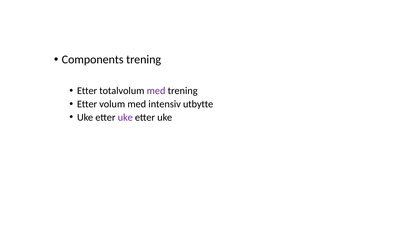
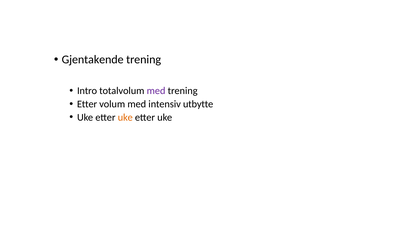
Components: Components -> Gjentakende (93, 59)
Etter: Etter -> Intro (87, 91)
uke colour: purple -> orange (125, 117)
